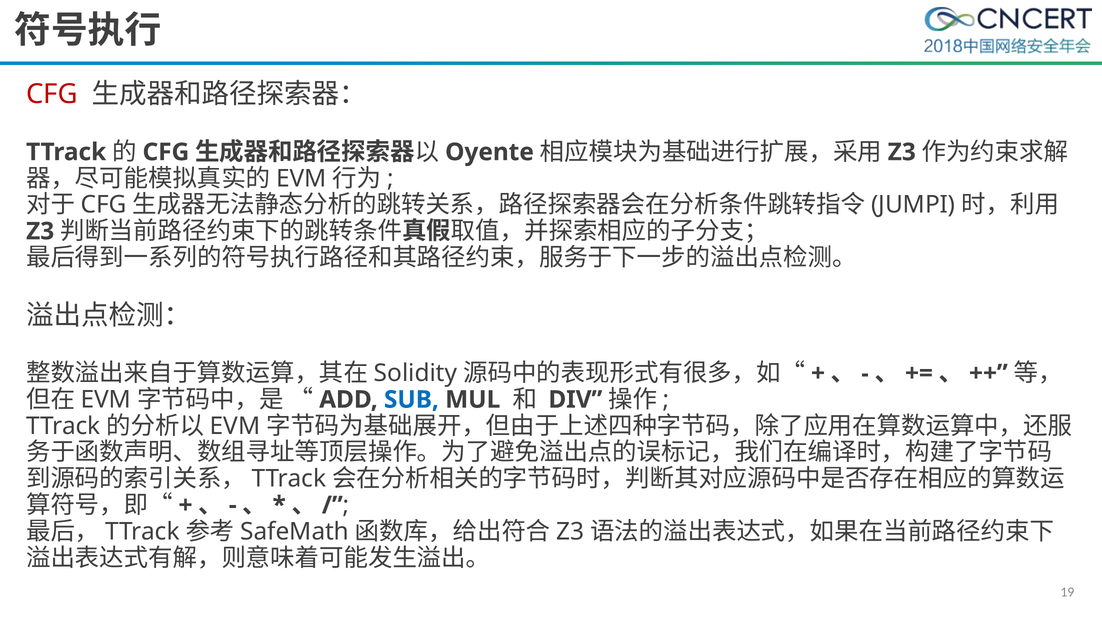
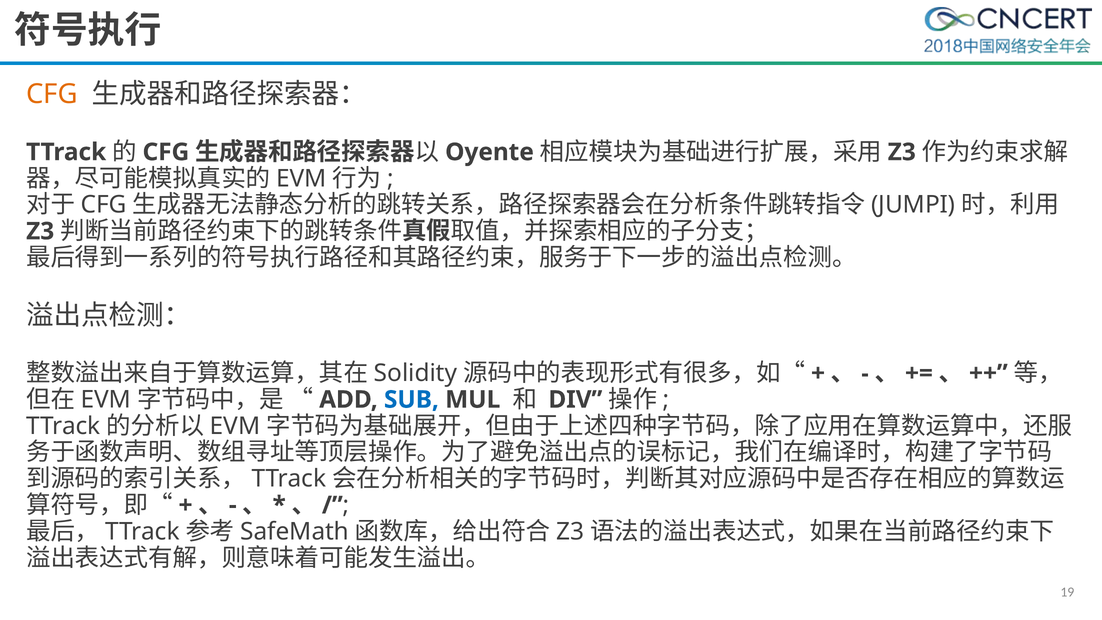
CFG colour: red -> orange (52, 94)
